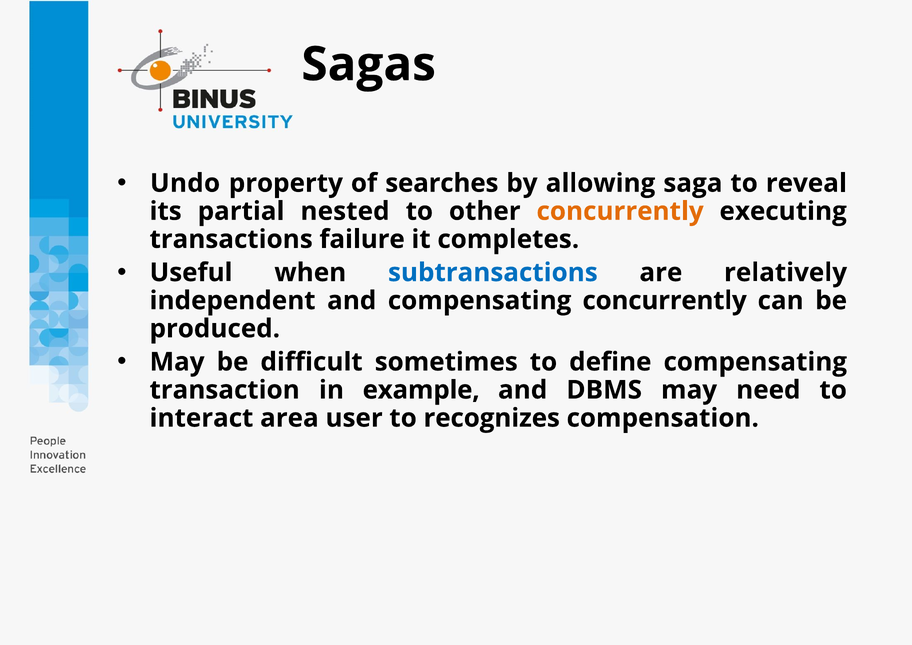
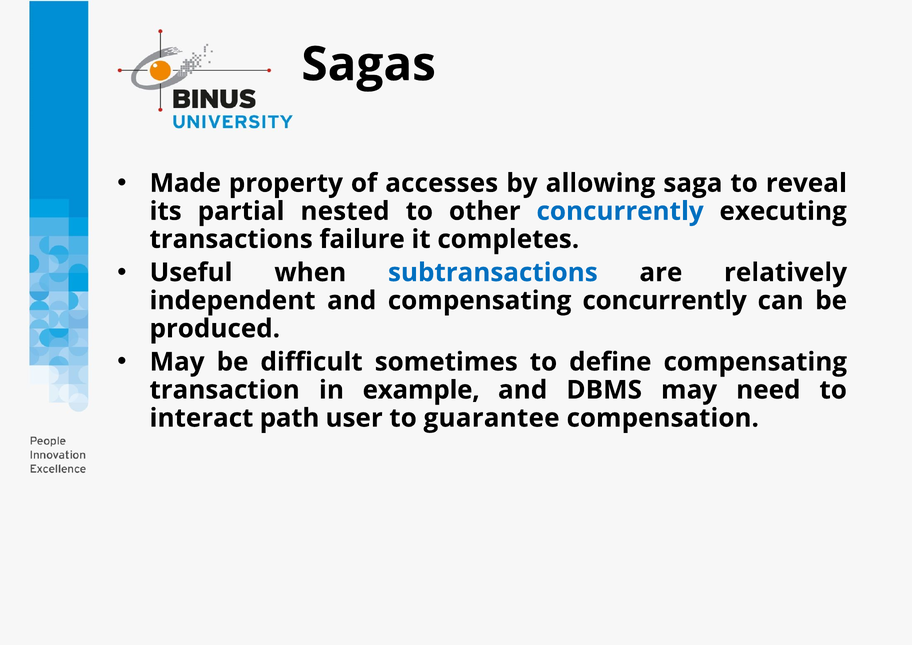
Undo: Undo -> Made (185, 183)
searches: searches -> accesses (442, 183)
concurrently colour: orange -> blue (620, 211)
area: area -> path (290, 418)
recognizes: recognizes -> guarantee (492, 418)
